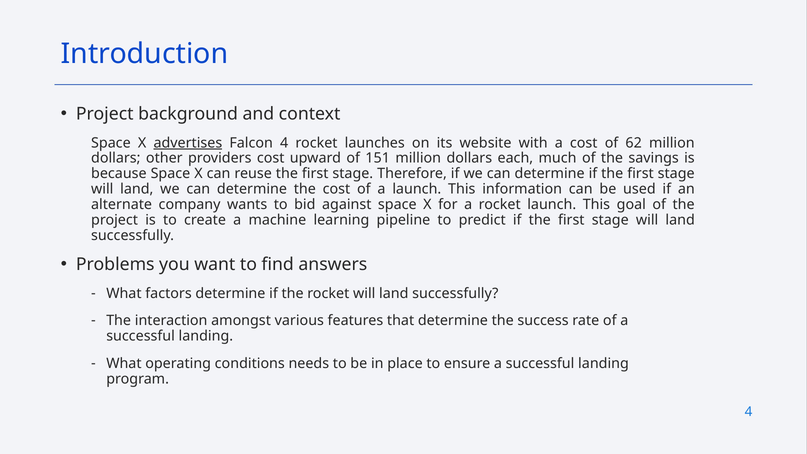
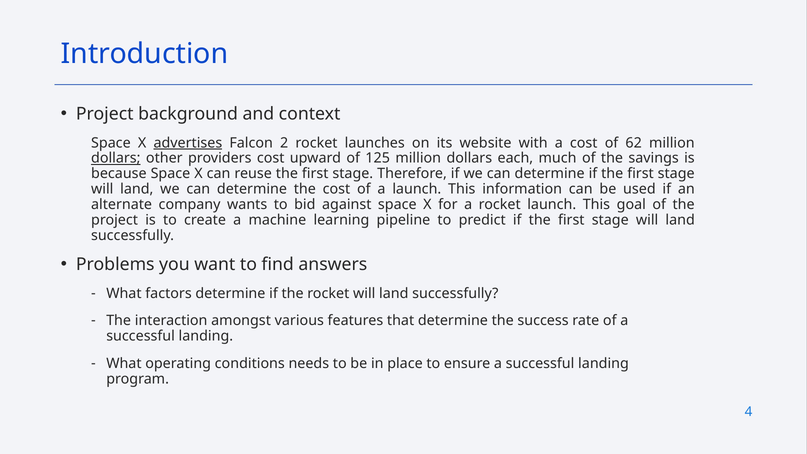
Falcon 4: 4 -> 2 (284, 143)
dollars underline: none -> present (116, 158)
151: 151 -> 125 (378, 158)
